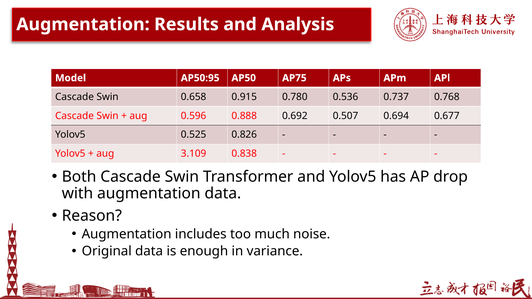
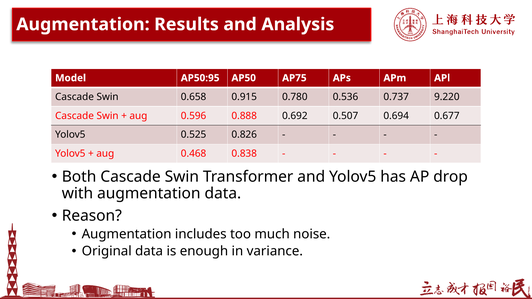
0.768: 0.768 -> 9.220 (447, 97)
3.109: 3.109 -> 0.468 (194, 154)
